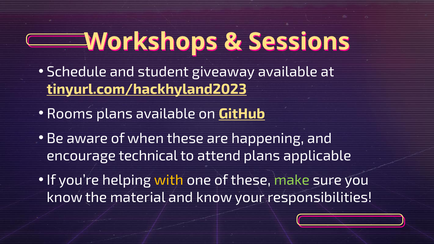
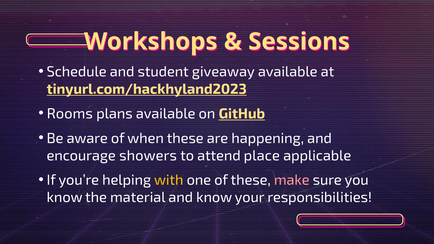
technical: technical -> showers (148, 156)
attend plans: plans -> place (262, 156)
make colour: light green -> pink (292, 180)
